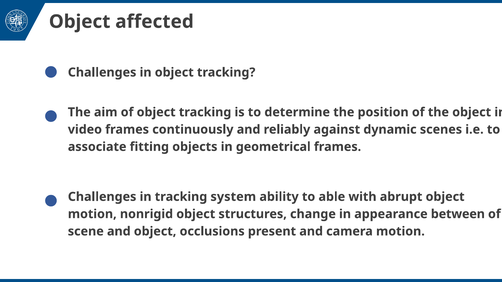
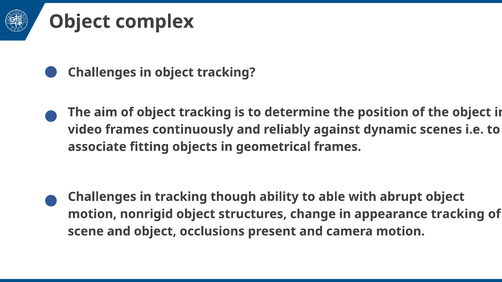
affected: affected -> complex (155, 22)
system: system -> though (233, 197)
appearance between: between -> tracking (458, 214)
